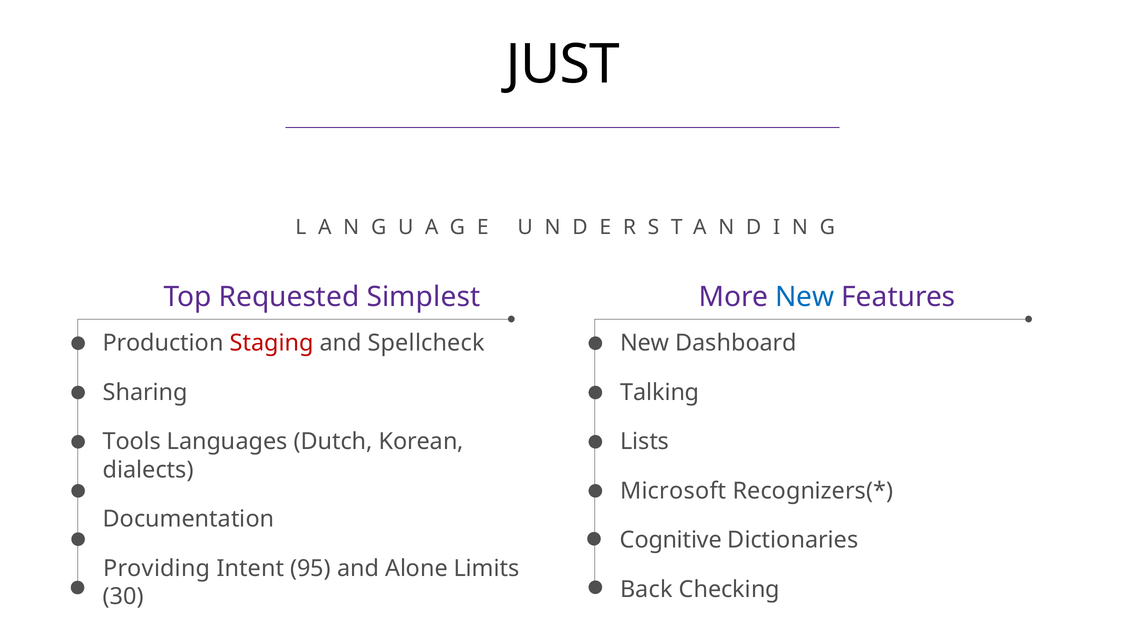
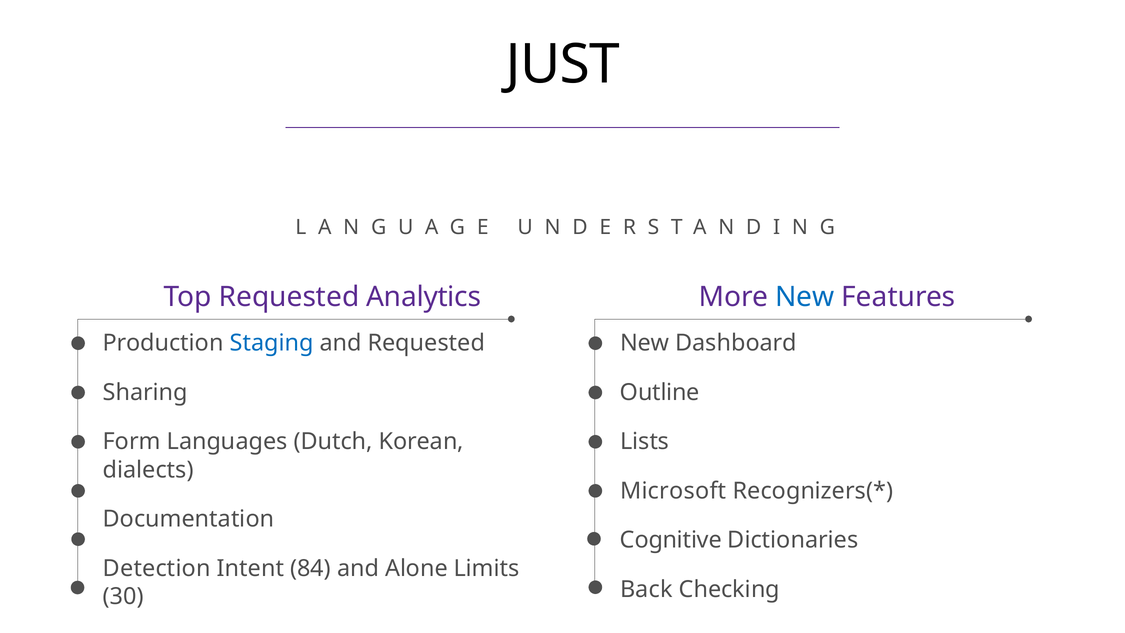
Simplest: Simplest -> Analytics (424, 297)
Staging colour: red -> blue (272, 343)
and Spellcheck: Spellcheck -> Requested (426, 343)
Talking: Talking -> Outline (660, 392)
Tools: Tools -> Form (132, 442)
Providing: Providing -> Detection (157, 568)
95: 95 -> 84 (310, 568)
